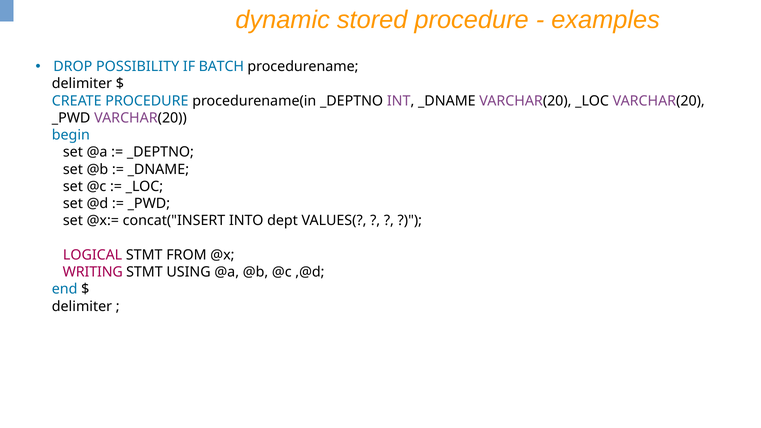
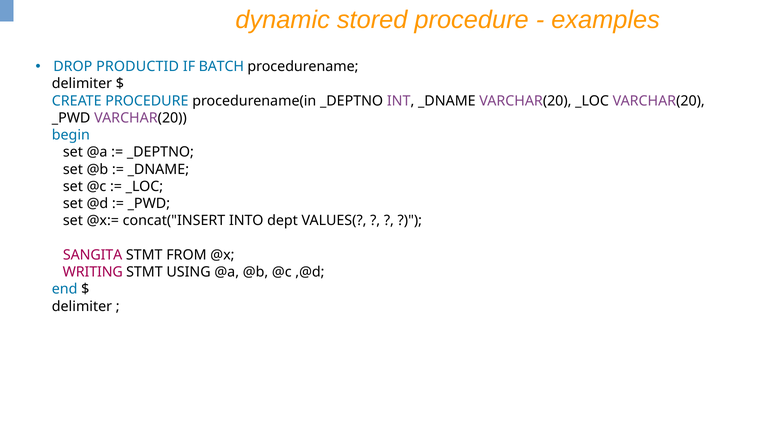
POSSIBILITY: POSSIBILITY -> PRODUCTID (138, 67)
LOGICAL: LOGICAL -> SANGITA (93, 255)
